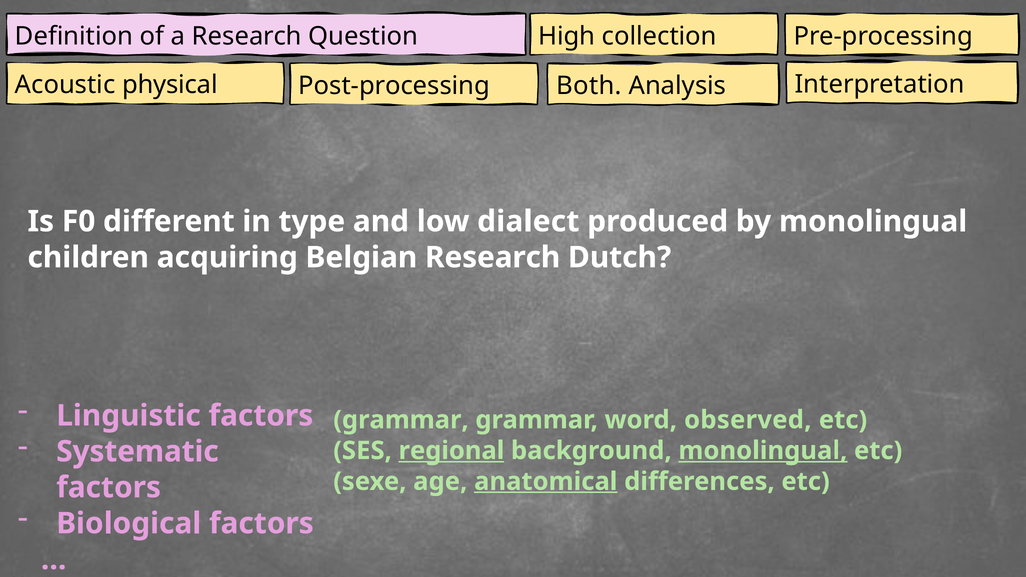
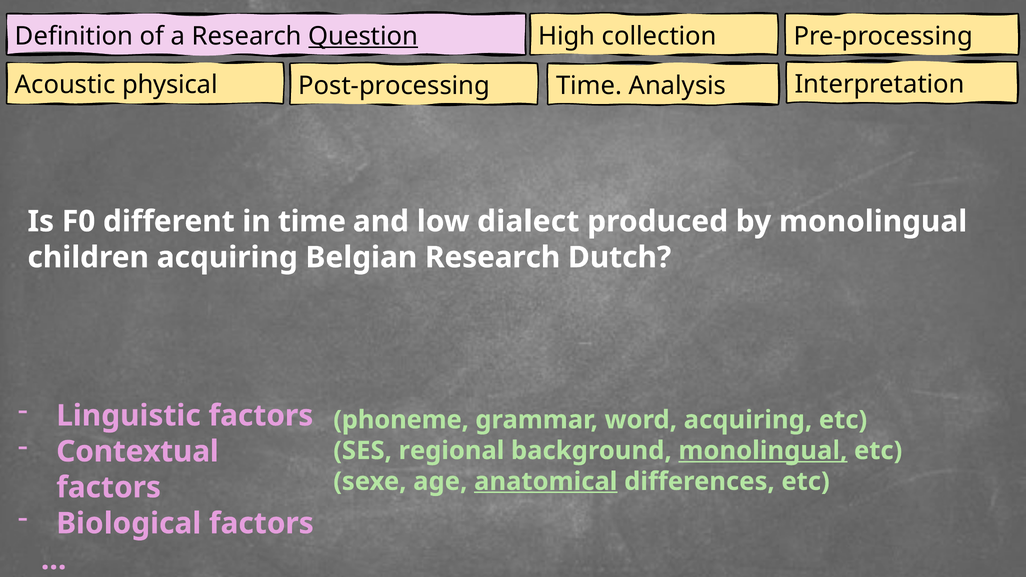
Question underline: none -> present (363, 36)
Post-processing Both: Both -> Time (589, 86)
in type: type -> time (312, 222)
grammar: grammar -> phoneme (401, 420)
word observed: observed -> acquiring (748, 420)
Systematic: Systematic -> Contextual (138, 452)
regional underline: present -> none (451, 451)
